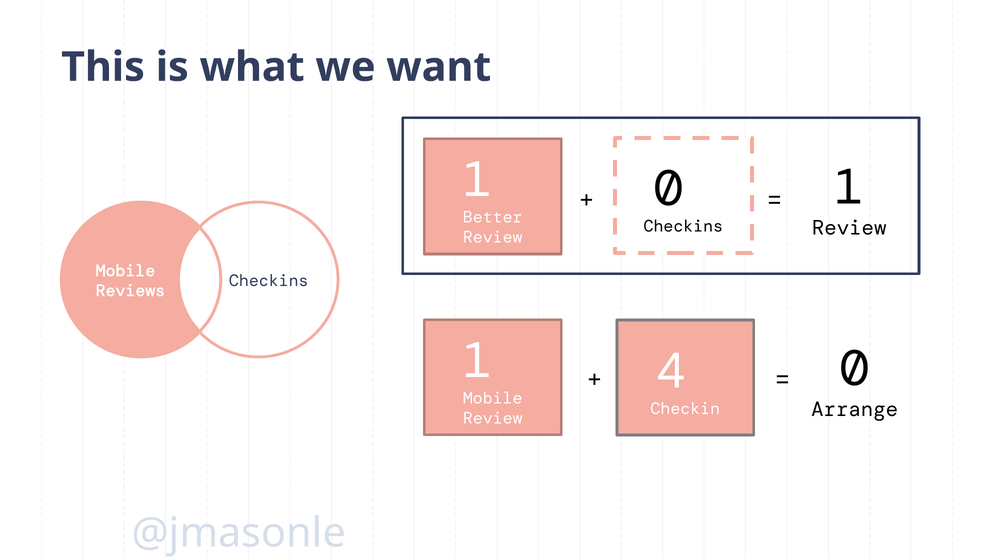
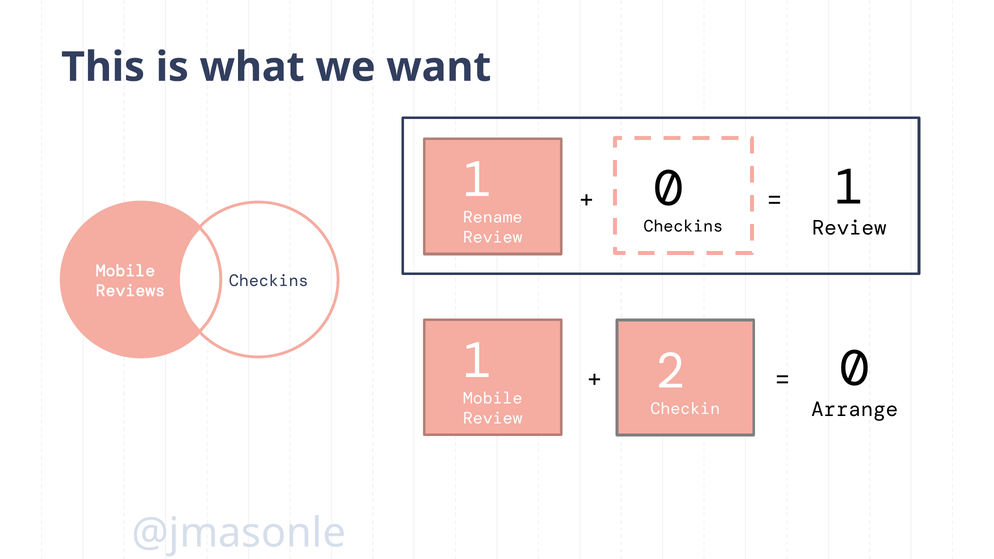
Better: Better -> Rename (493, 218)
4: 4 -> 2 (670, 371)
